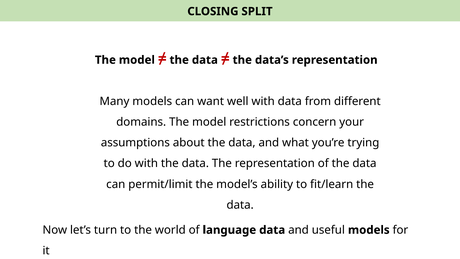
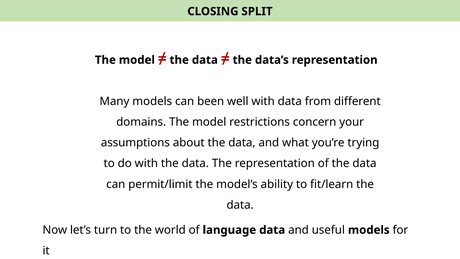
want: want -> been (211, 101)
